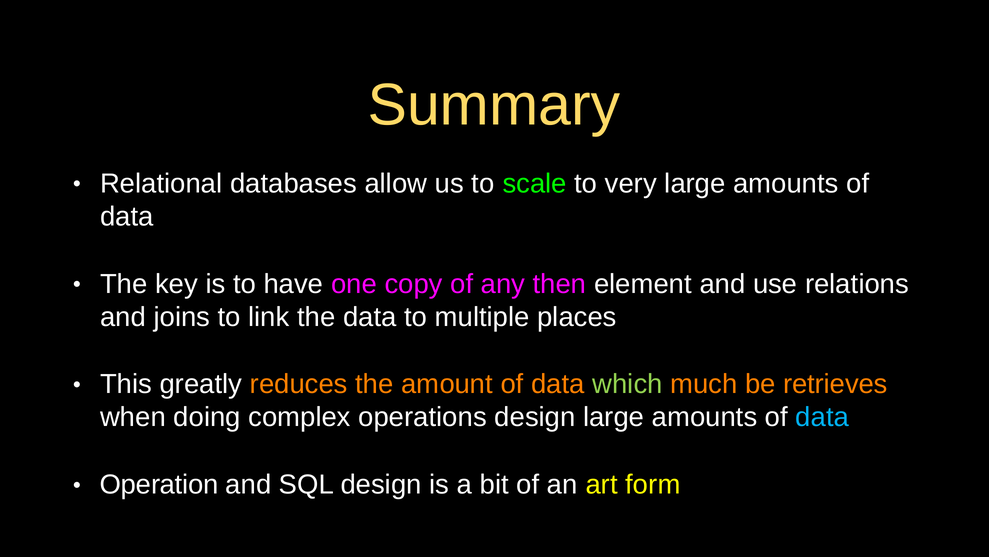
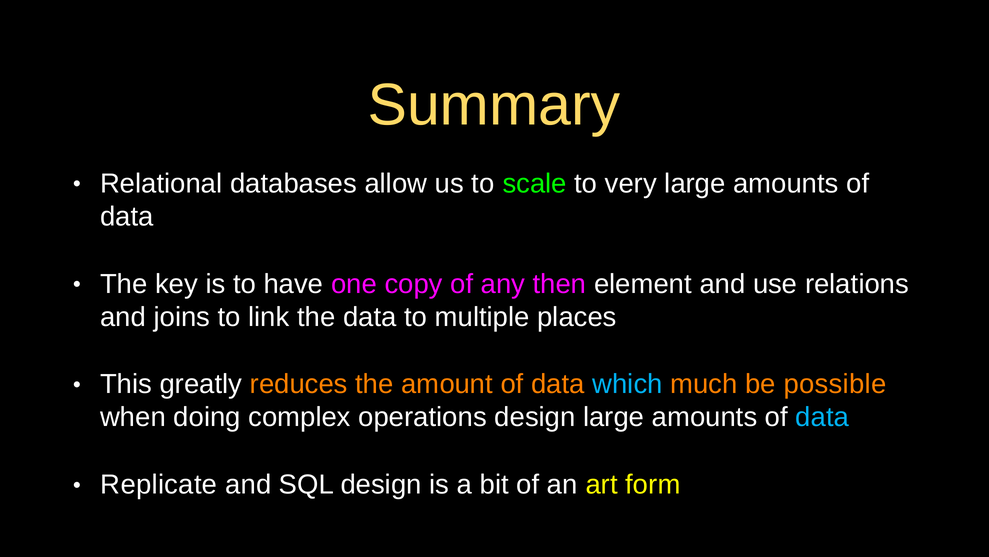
which colour: light green -> light blue (627, 384)
retrieves: retrieves -> possible (835, 384)
Operation: Operation -> Replicate (159, 484)
